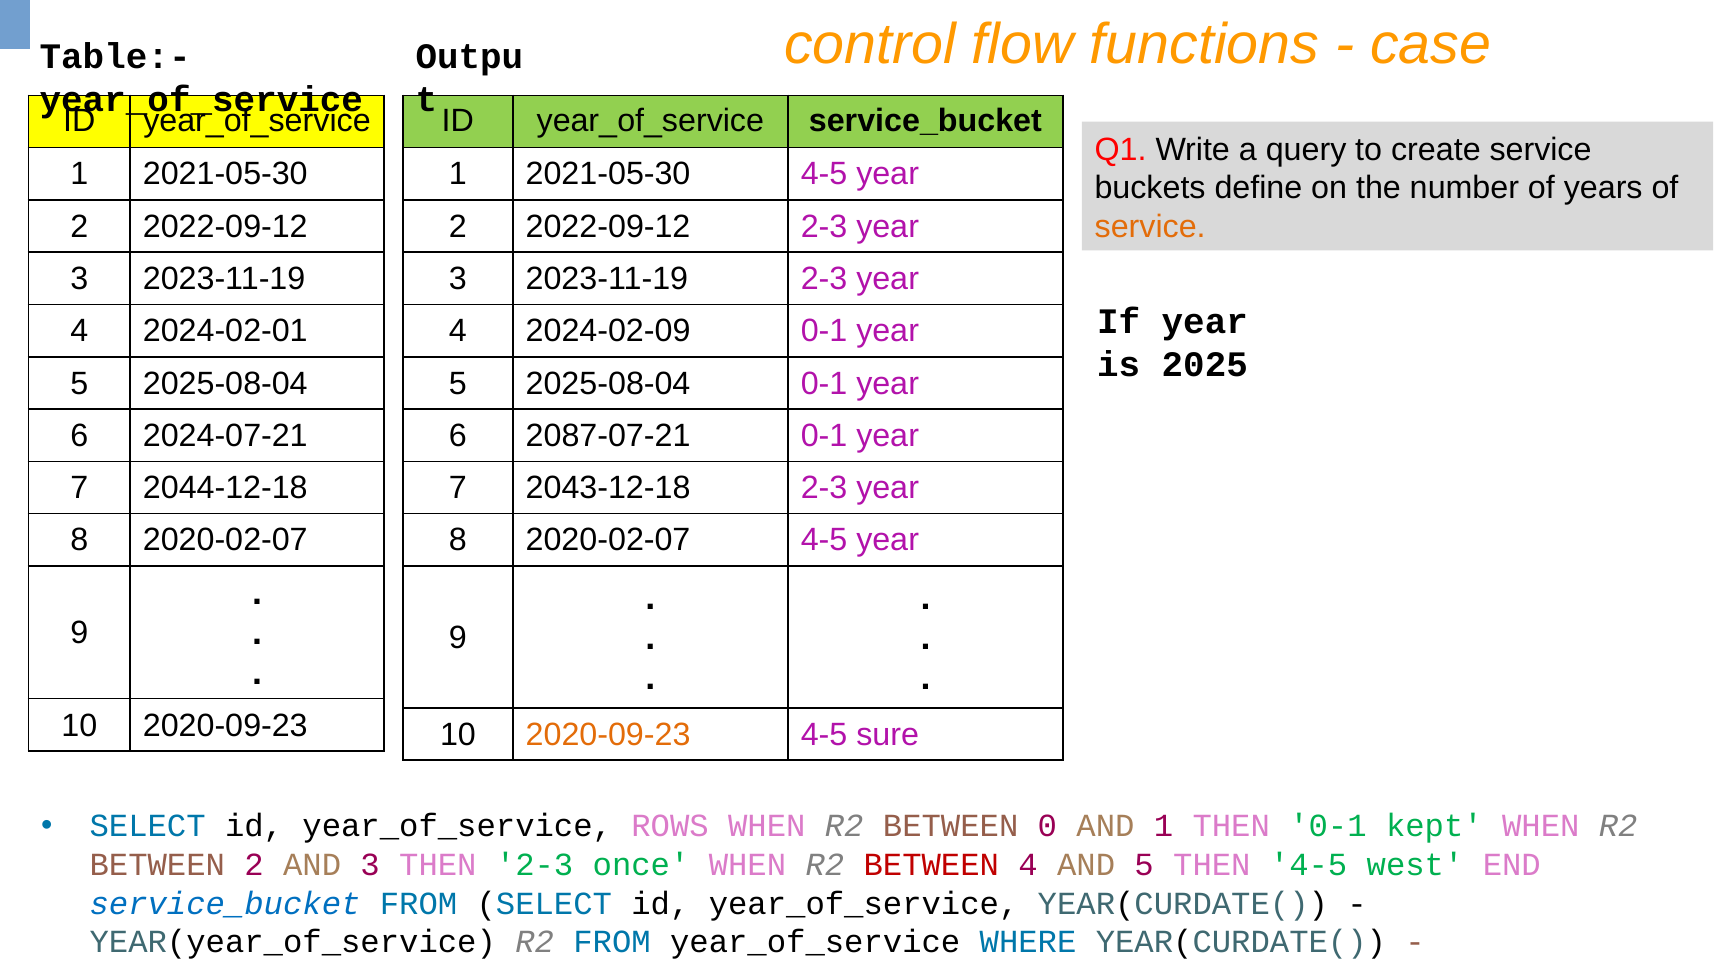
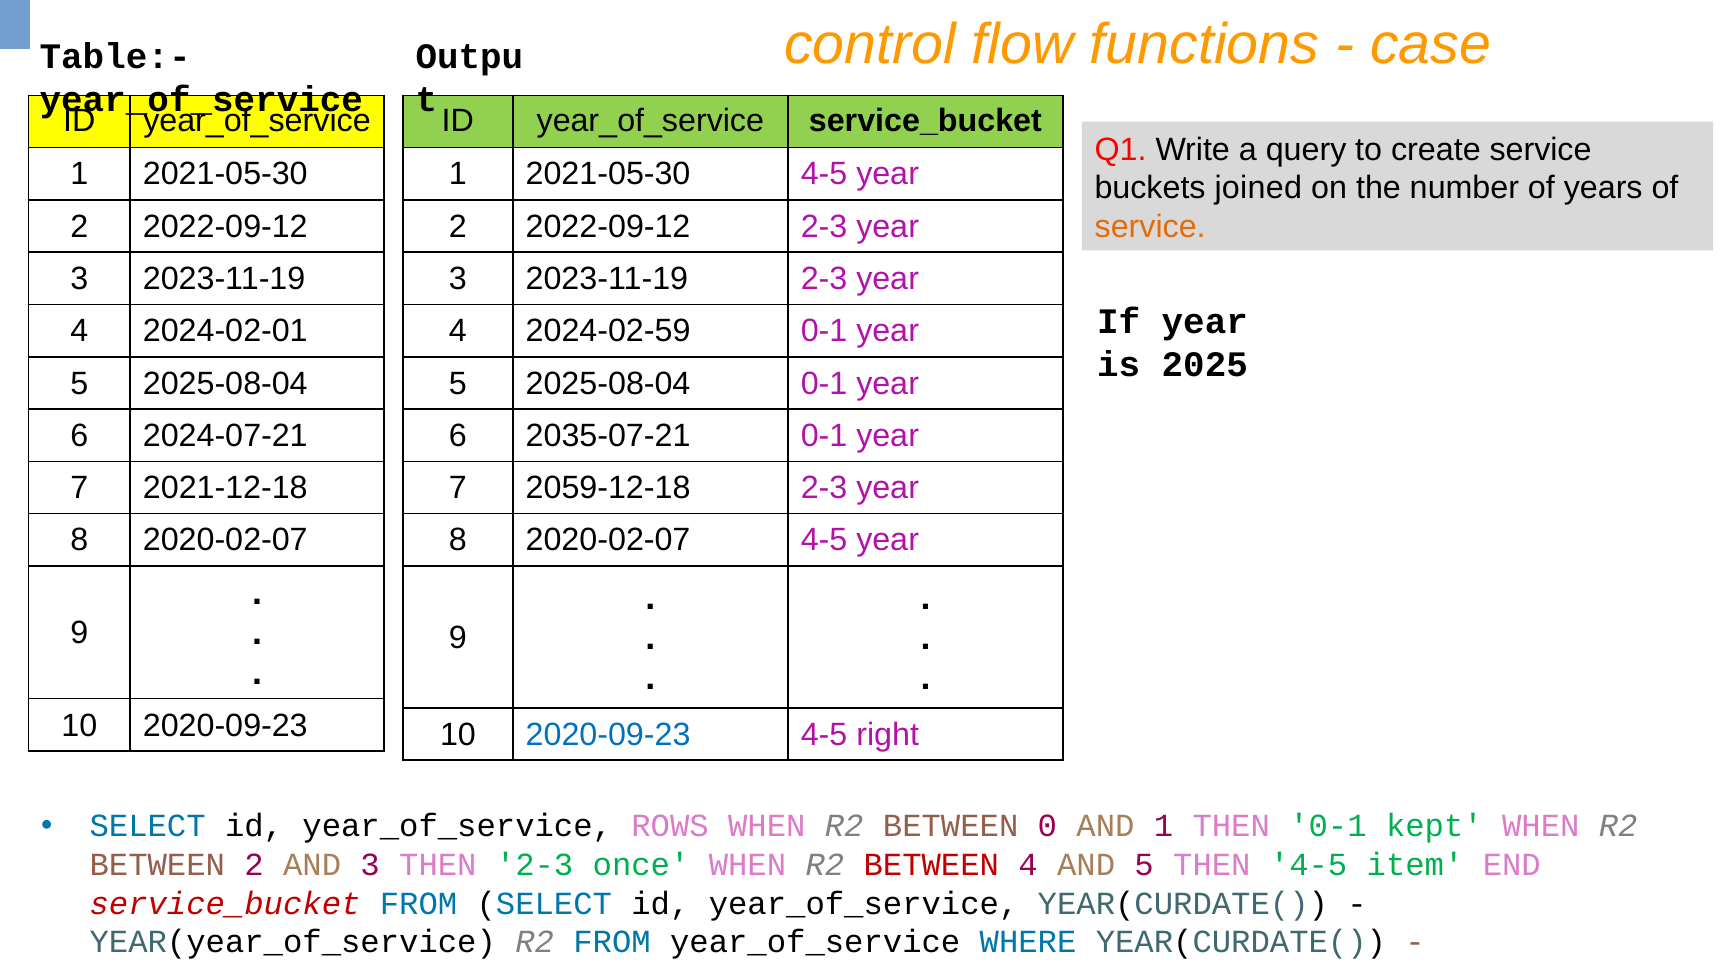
define: define -> joined (1258, 188)
2024-02-09: 2024-02-09 -> 2024-02-59 (608, 331)
2087-07-21: 2087-07-21 -> 2035-07-21 (608, 436)
2044-12-18: 2044-12-18 -> 2021-12-18 (225, 488)
2043-12-18: 2043-12-18 -> 2059-12-18 (608, 488)
2020-09-23 colour: orange -> blue (608, 735)
sure: sure -> right (888, 735)
west: west -> item (1415, 865)
service_bucket colour: blue -> red (225, 904)
